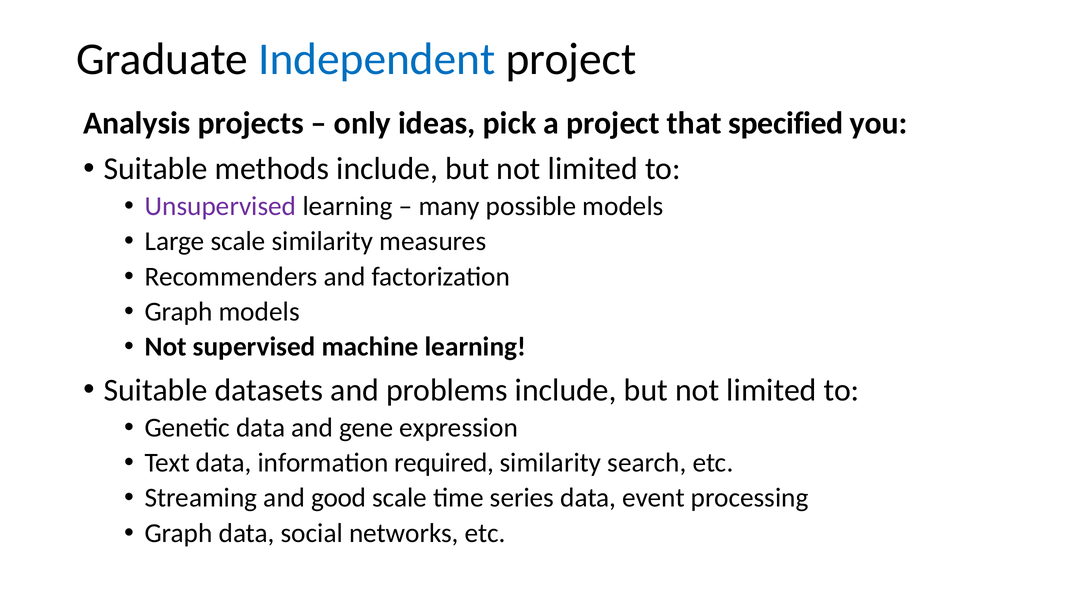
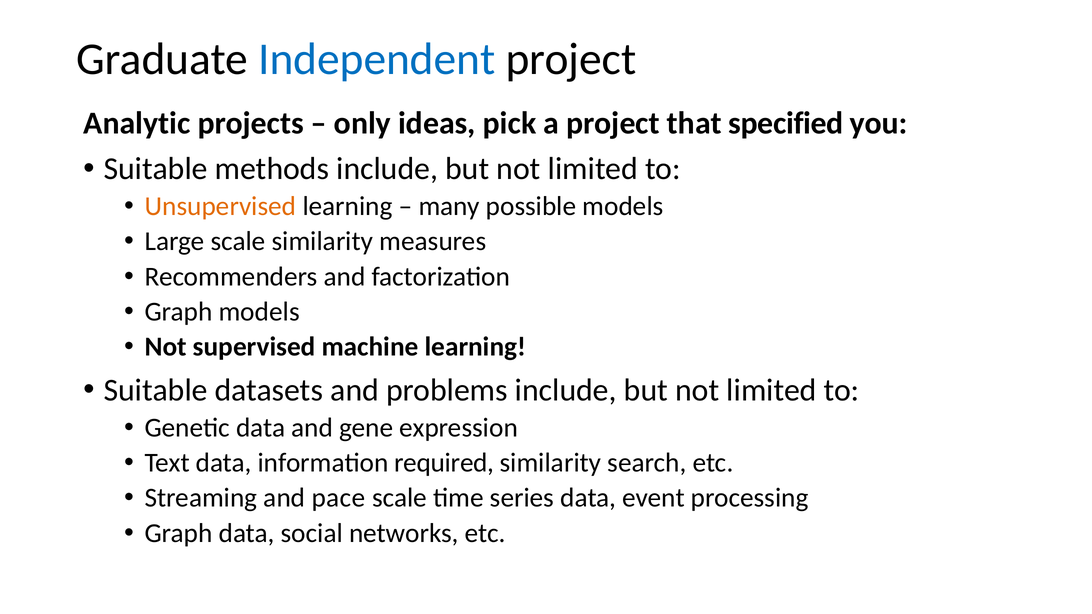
Analysis: Analysis -> Analytic (137, 123)
Unsupervised colour: purple -> orange (220, 206)
good: good -> pace (338, 498)
